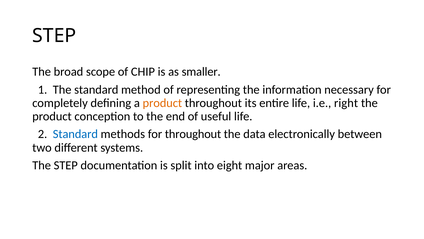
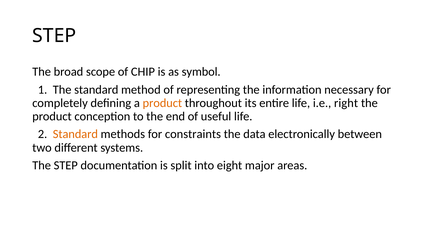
smaller: smaller -> symbol (201, 72)
Standard colour: blue -> orange (75, 134)
for throughout: throughout -> constraints (193, 134)
